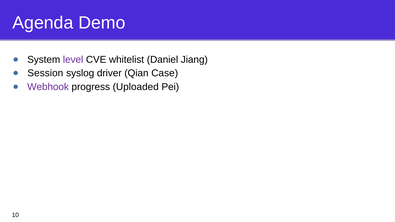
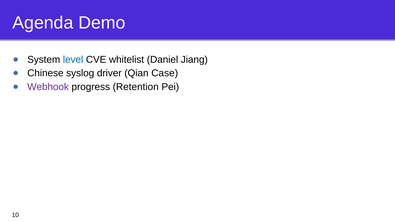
level colour: purple -> blue (73, 60)
Session: Session -> Chinese (45, 73)
Uploaded: Uploaded -> Retention (136, 87)
